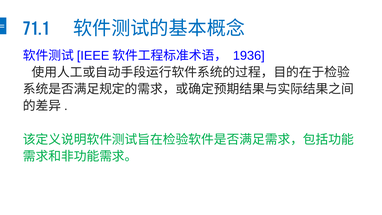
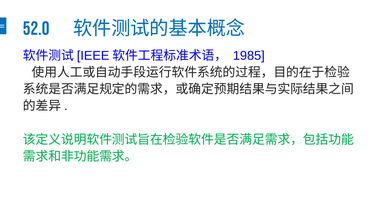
71.1: 71.1 -> 52.0 (36, 28)
1936: 1936 -> 1985 (249, 56)
